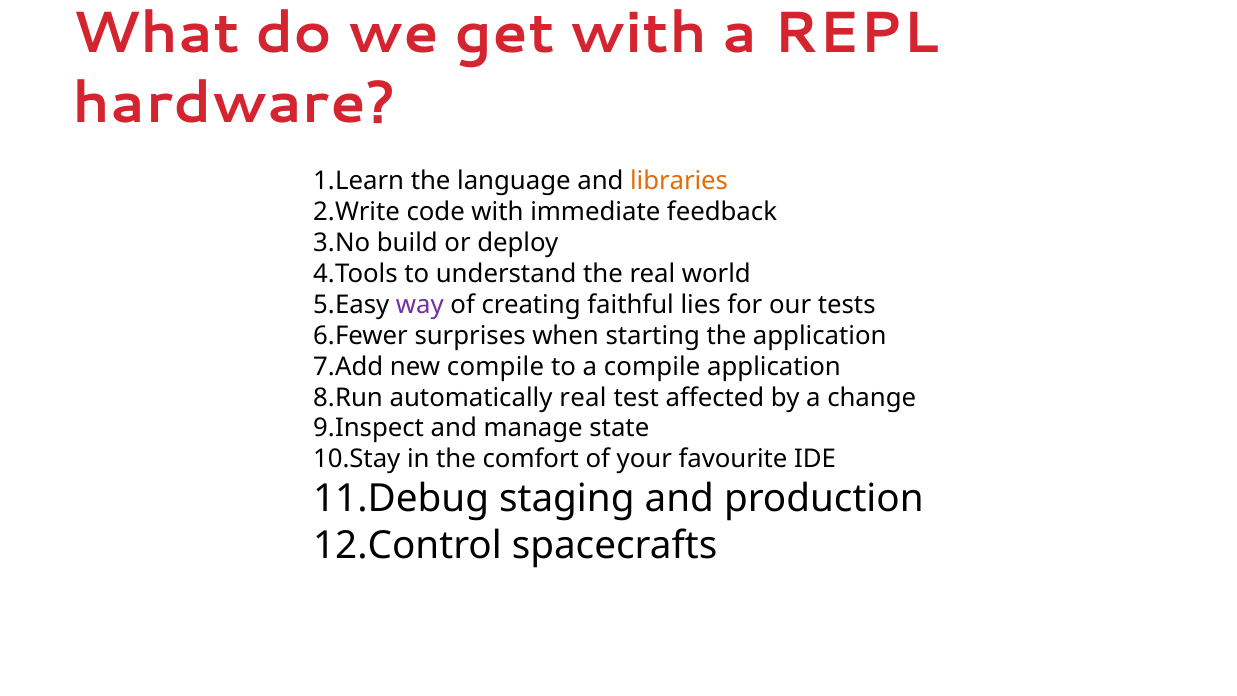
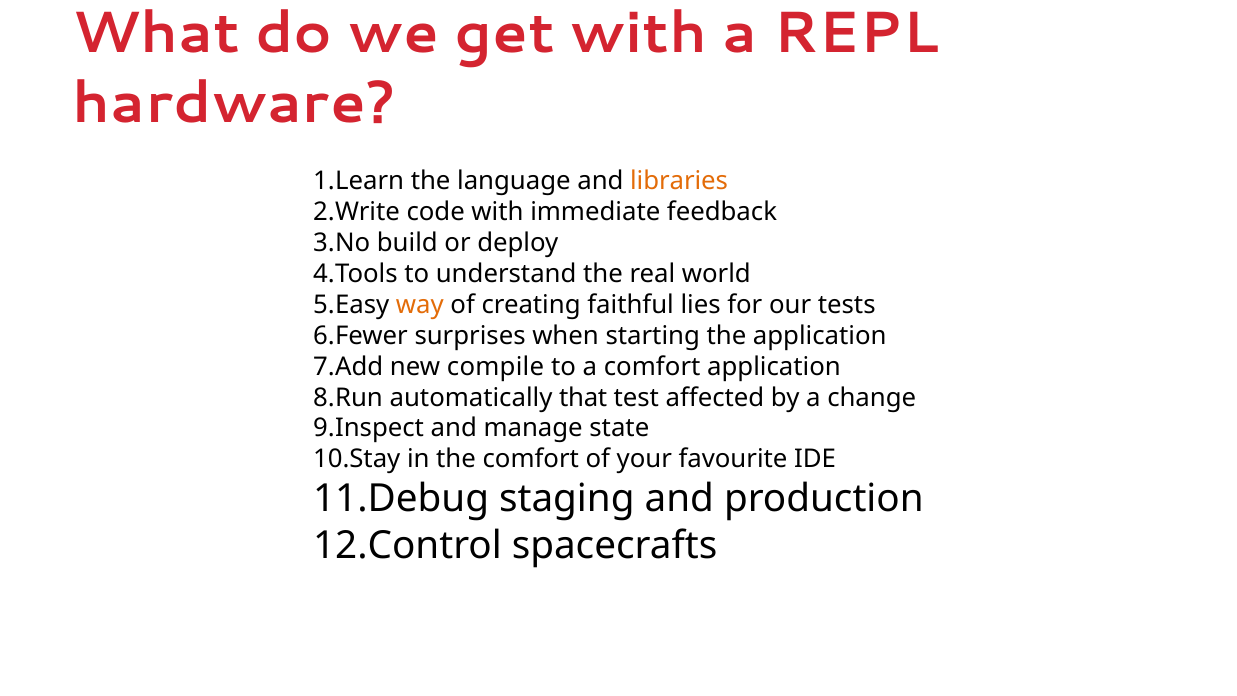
way colour: purple -> orange (420, 305)
a compile: compile -> comfort (652, 366)
automatically real: real -> that (583, 397)
